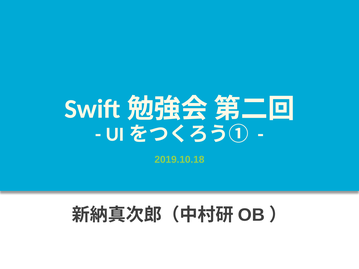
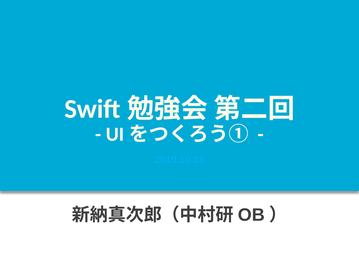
2019.10.18 colour: light green -> light blue (179, 160)
